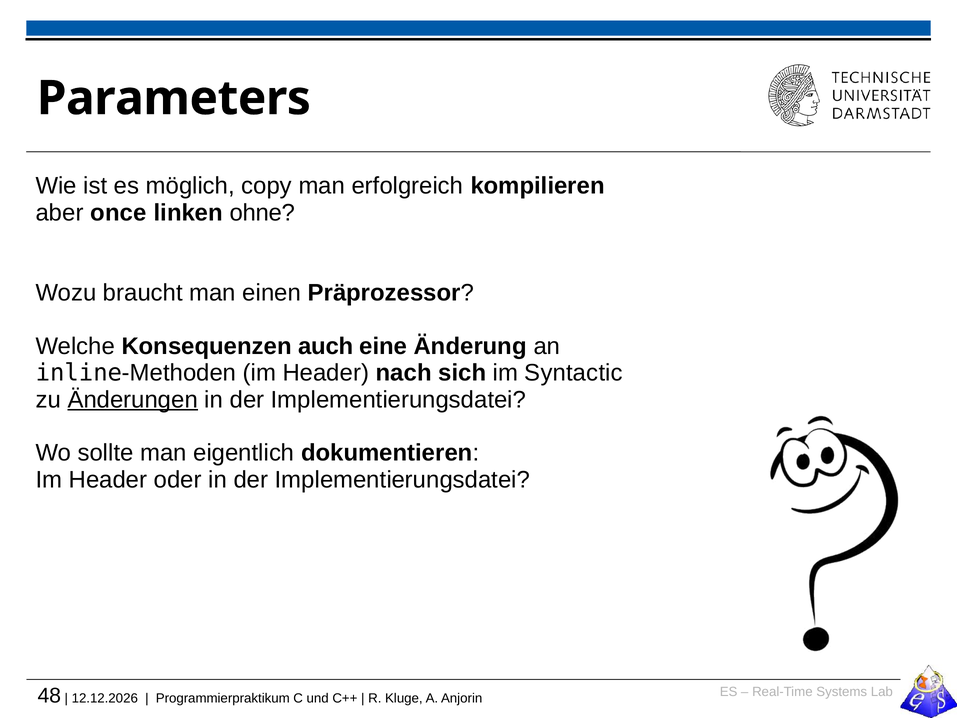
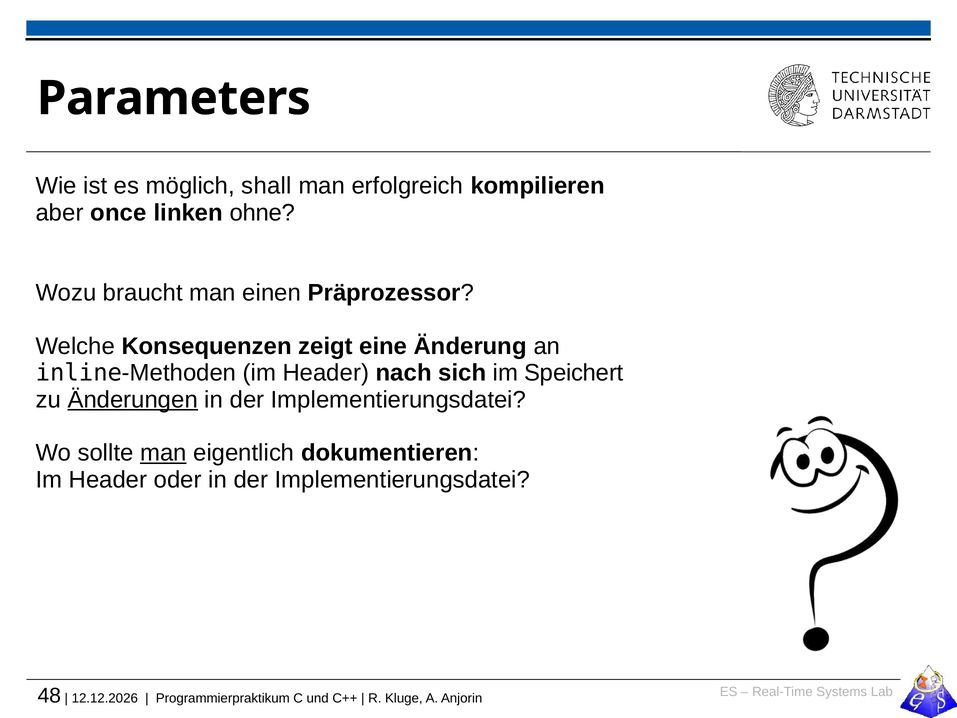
copy: copy -> shall (267, 186)
auch: auch -> zeigt (326, 346)
Syntactic: Syntactic -> Speichert (574, 373)
man underline: none -> present (163, 453)
